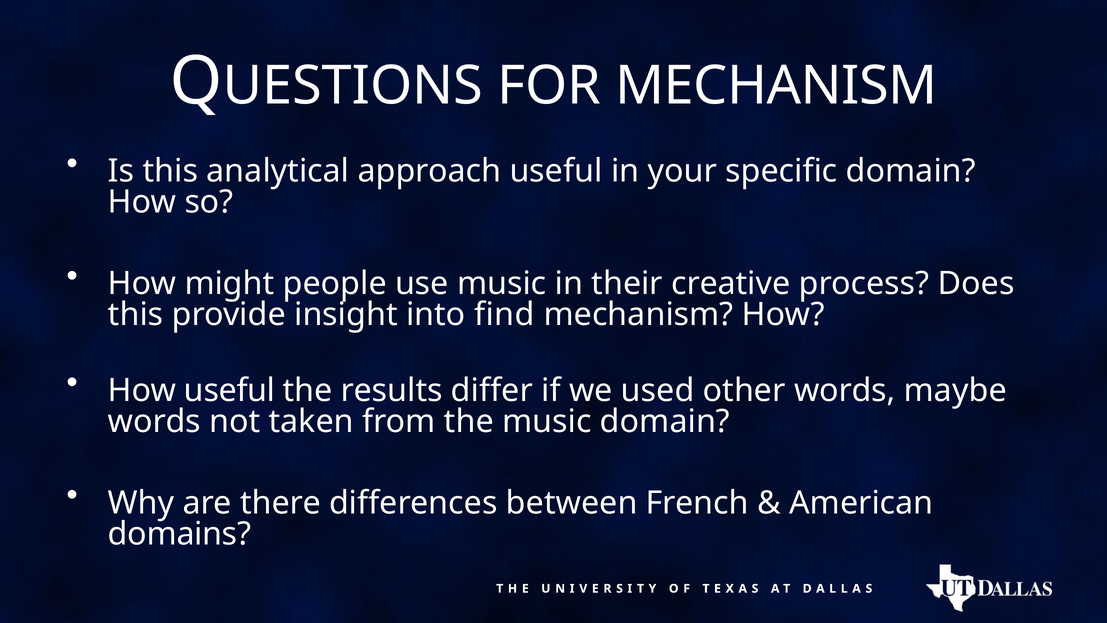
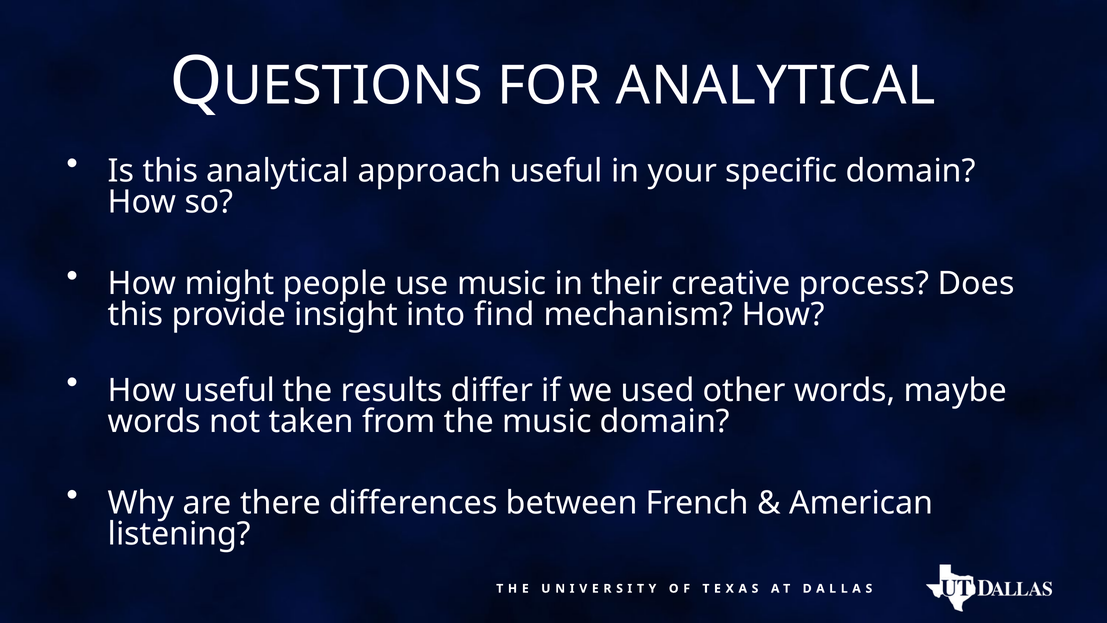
FOR MECHANISM: MECHANISM -> ANALYTICAL (776, 86)
domains: domains -> listening (179, 534)
